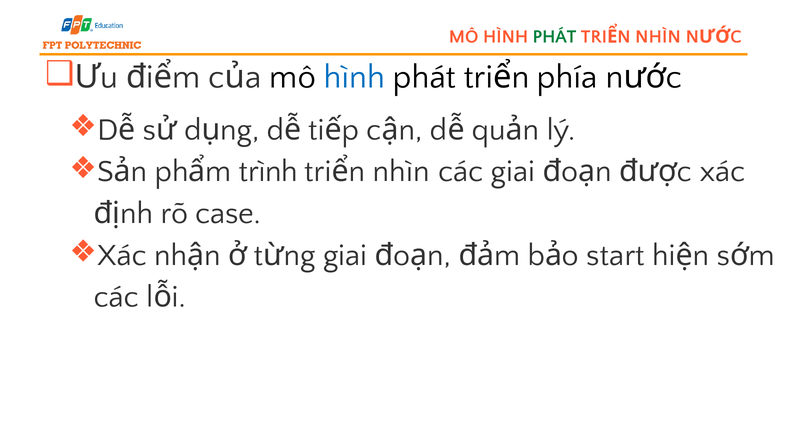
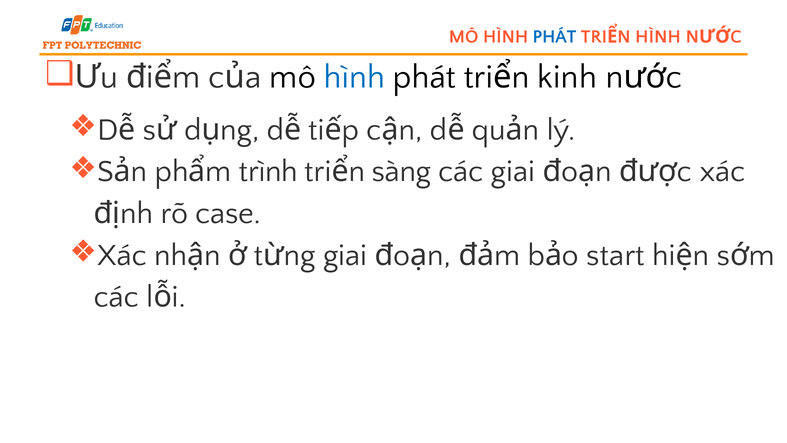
PHÁT colour: green -> blue (555, 37)
NHÌN: NHÌN -> HÌNH (658, 37)
phía: phía -> kinh (567, 77)
nhìn: nhìn -> sàng (402, 171)
